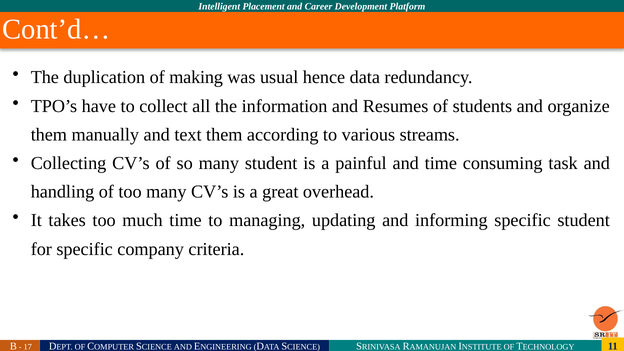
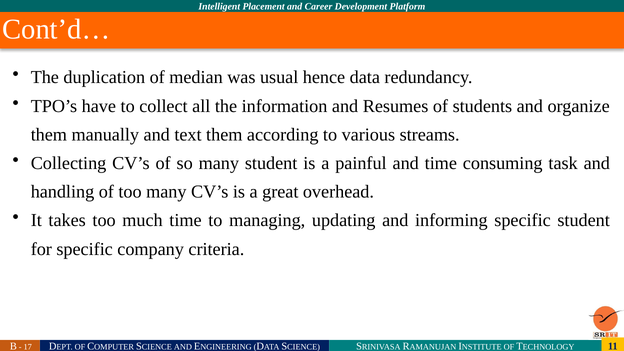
making: making -> median (196, 77)
